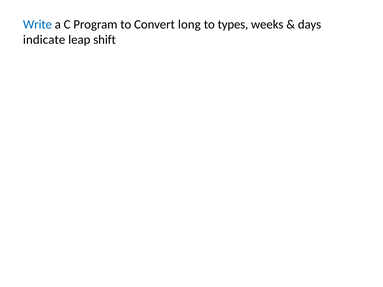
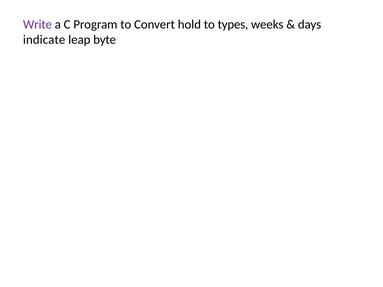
Write colour: blue -> purple (37, 24)
long: long -> hold (189, 24)
shift: shift -> byte (105, 40)
